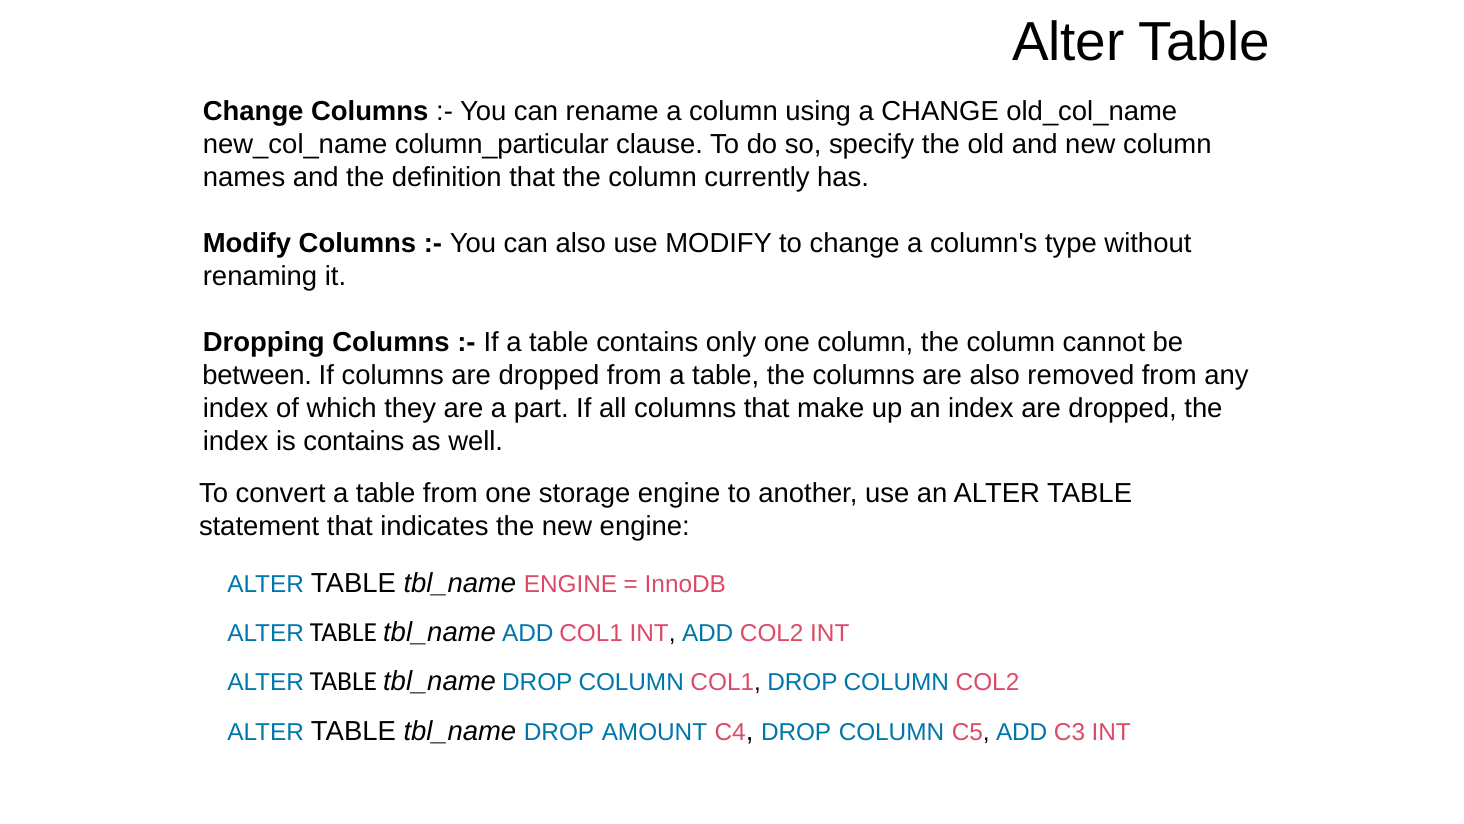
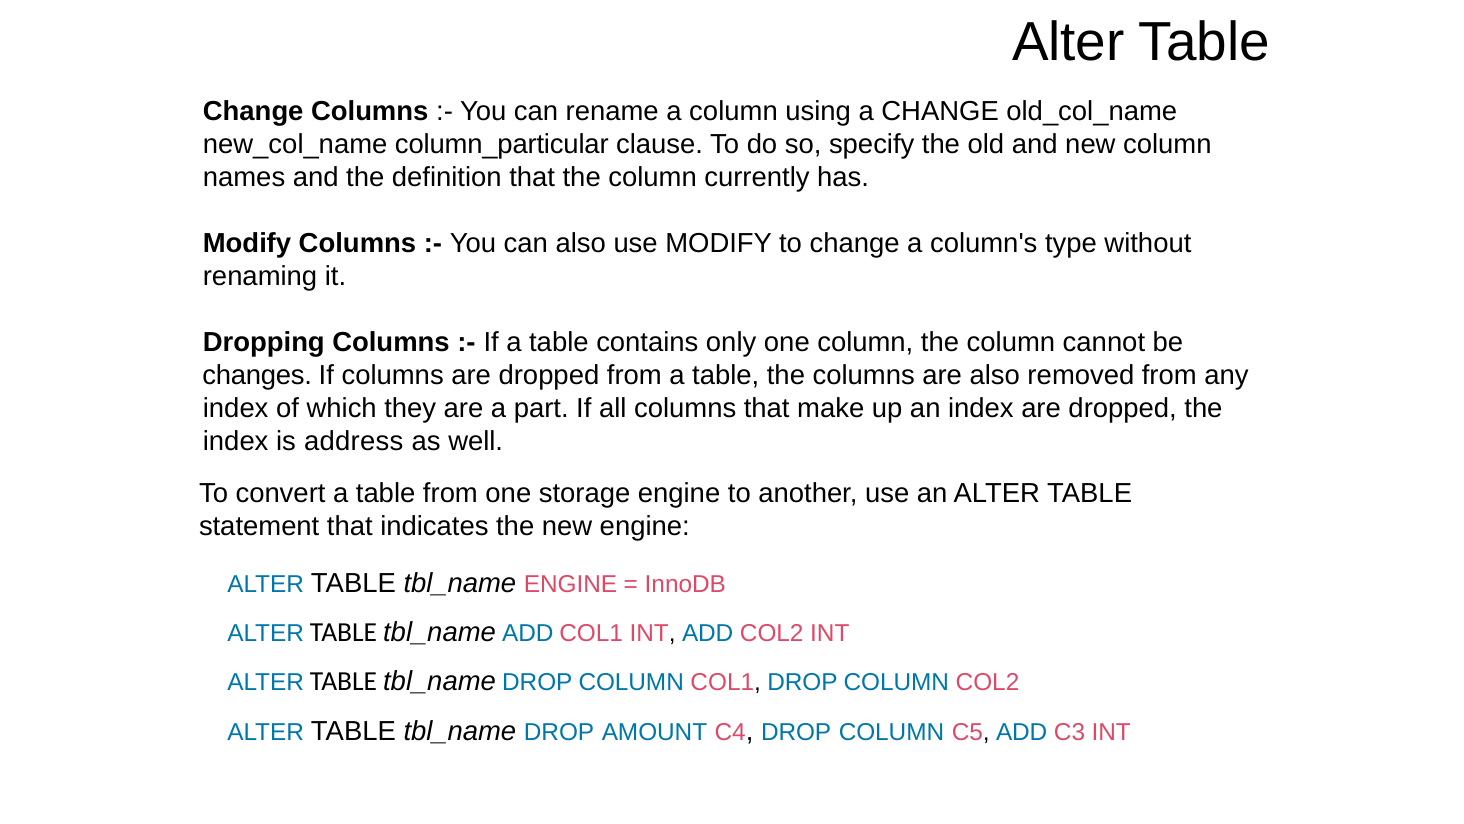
between: between -> changes (257, 375)
is contains: contains -> address (354, 441)
